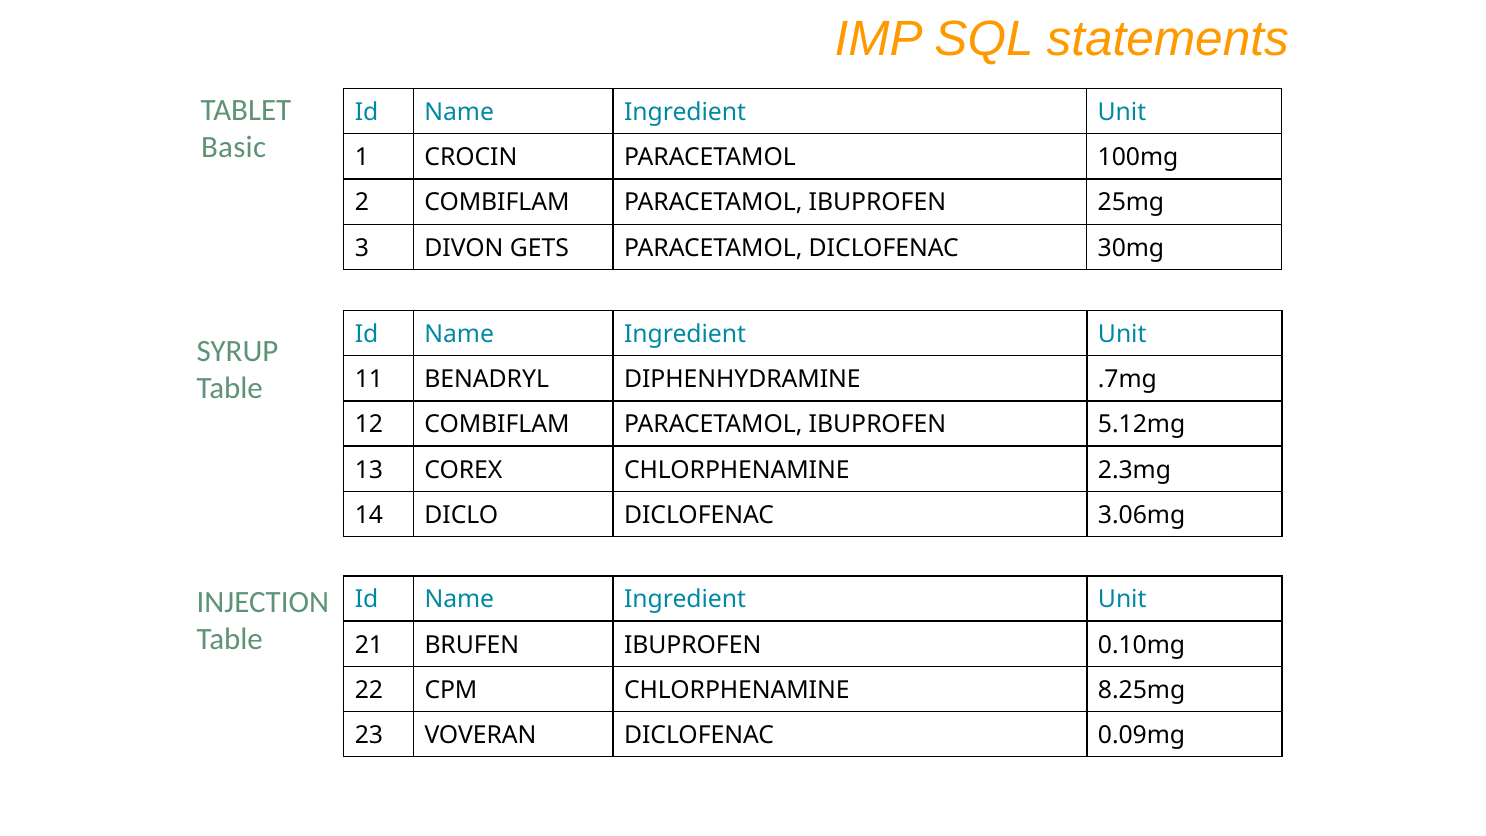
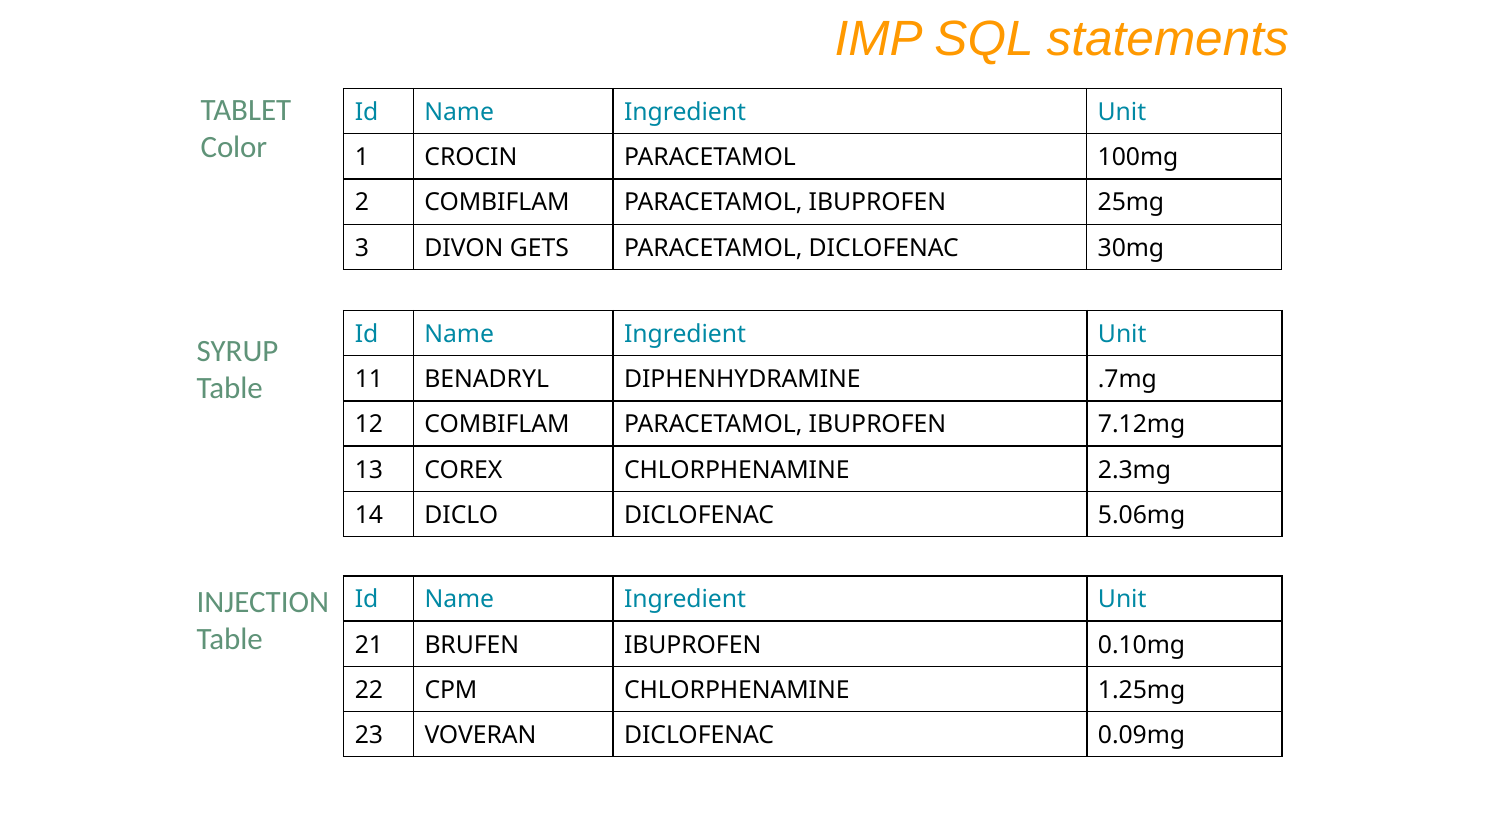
Basic: Basic -> Color (234, 147)
5.12mg: 5.12mg -> 7.12mg (1142, 425)
3.06mg: 3.06mg -> 5.06mg (1142, 515)
8.25mg: 8.25mg -> 1.25mg (1142, 690)
